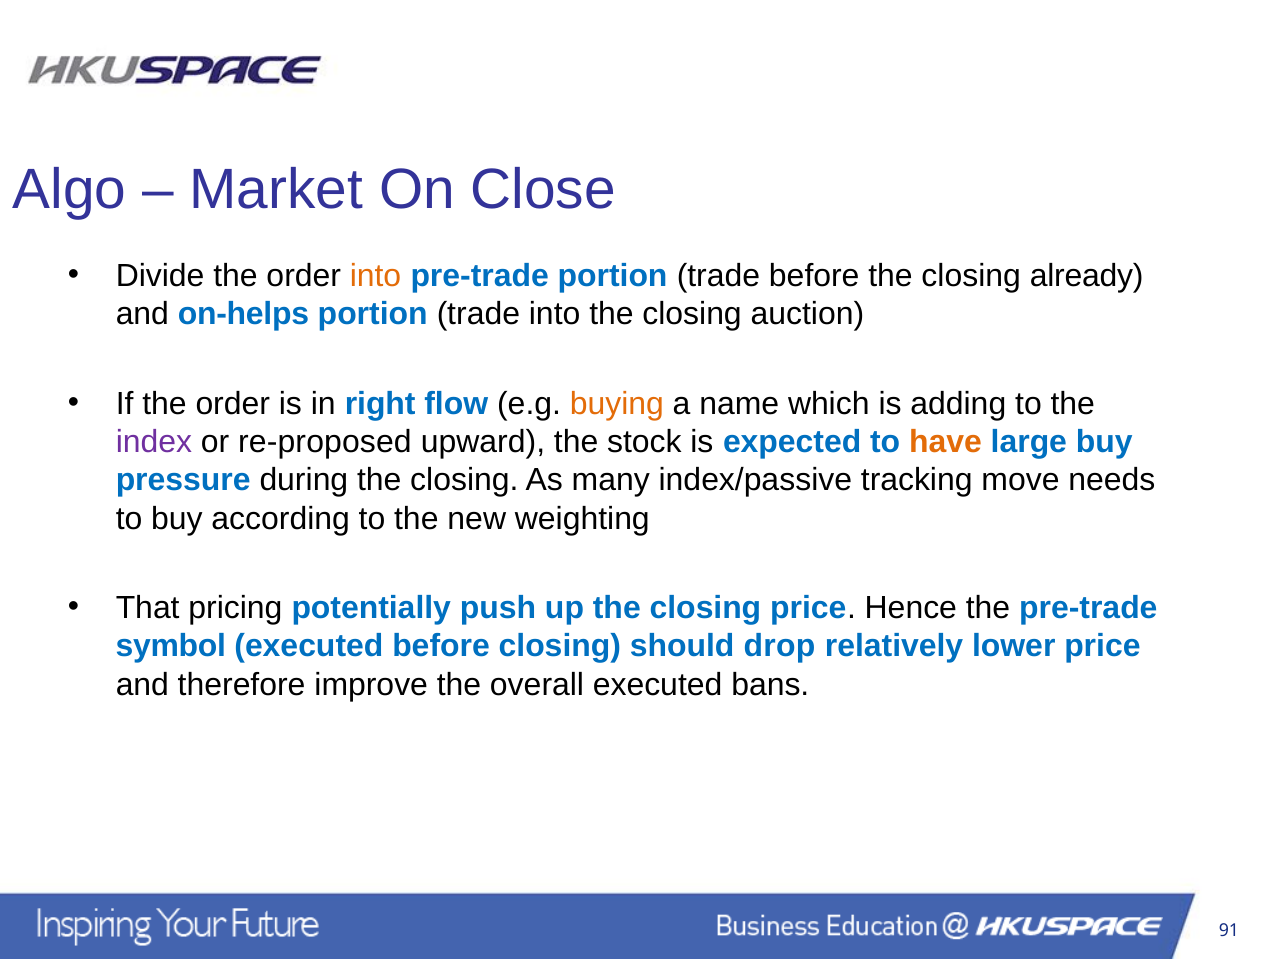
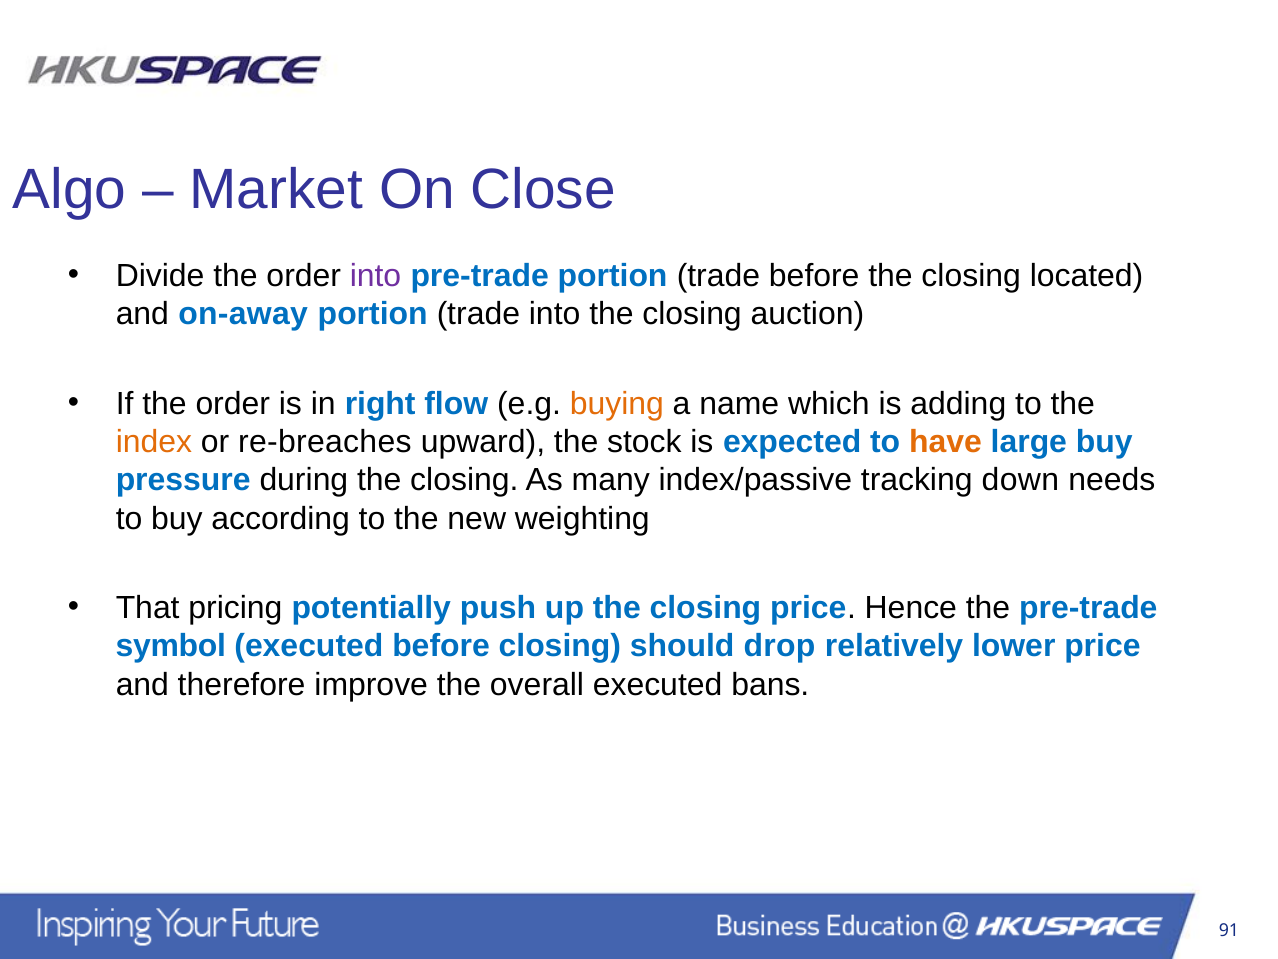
into colour: orange -> purple (376, 275)
already: already -> located (1087, 275)
on-helps: on-helps -> on-away (243, 314)
index colour: purple -> orange (154, 442)
re-proposed: re-proposed -> re-breaches (325, 442)
move: move -> down (1020, 480)
